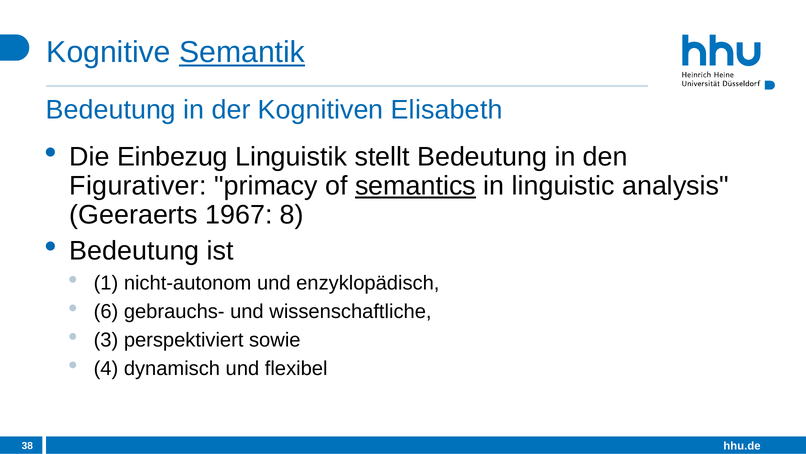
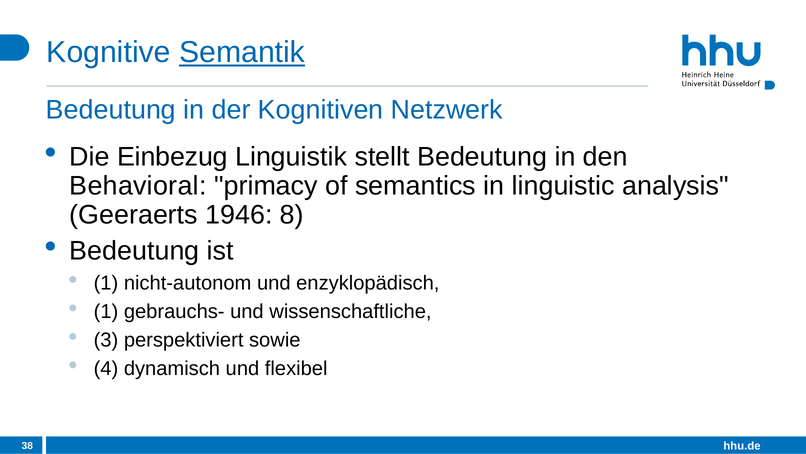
Elisabeth: Elisabeth -> Netzwerk (447, 110)
Figurativer: Figurativer -> Behavioral (138, 186)
semantics underline: present -> none (415, 186)
1967: 1967 -> 1946 (239, 215)
6: 6 -> 1 (106, 311)
